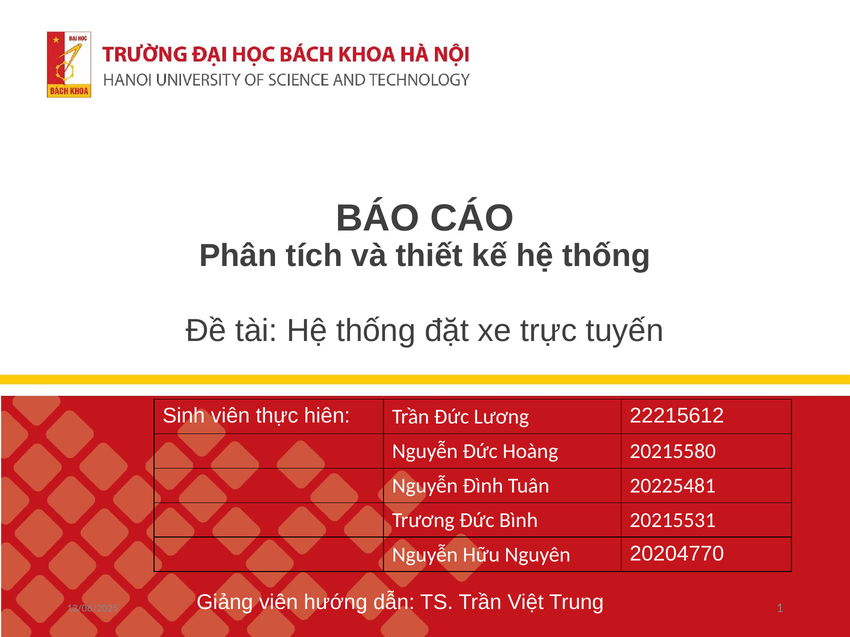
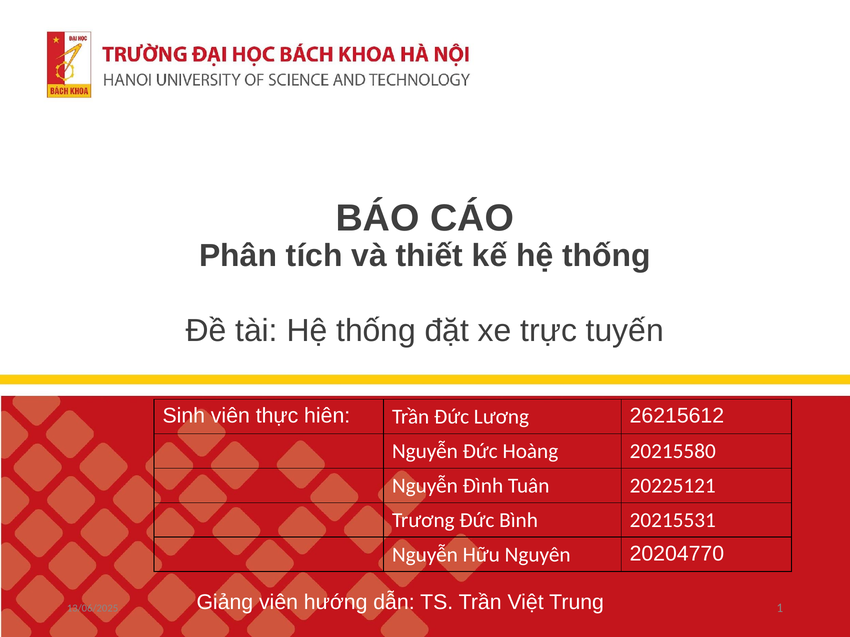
22215612: 22215612 -> 26215612 (677, 416)
20225481: 20225481 -> 20225121 (673, 486)
